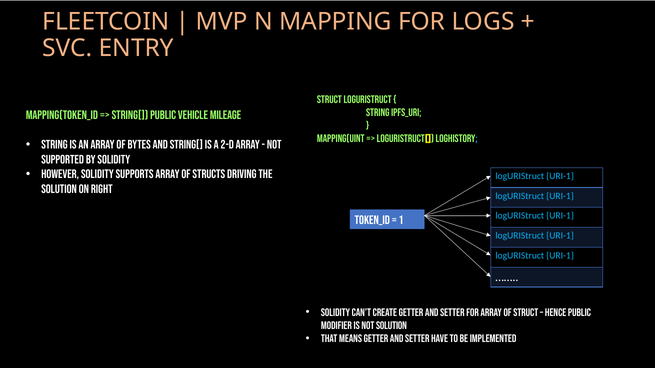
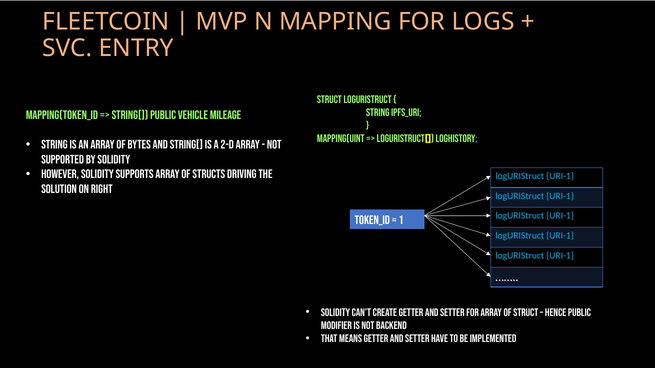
not solution: solution -> backend (391, 326)
